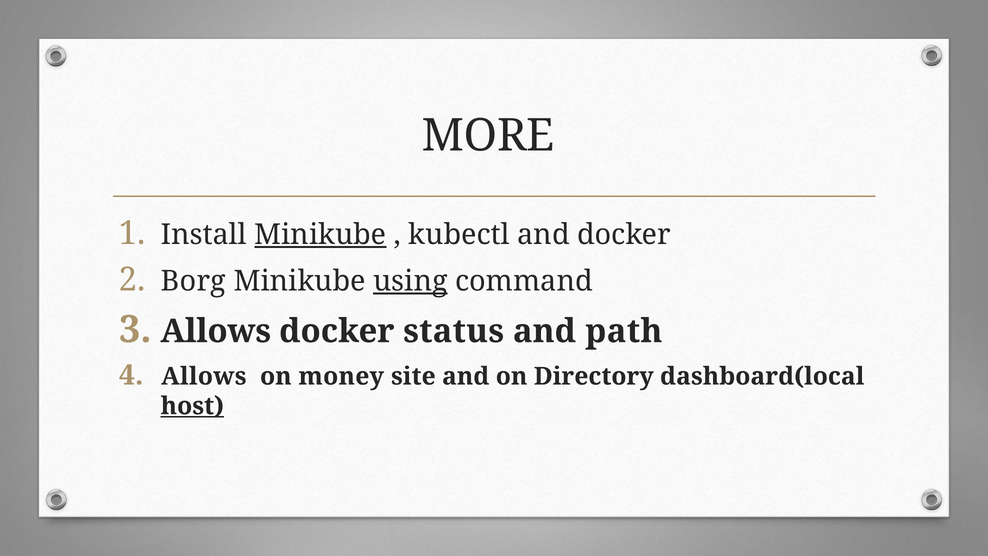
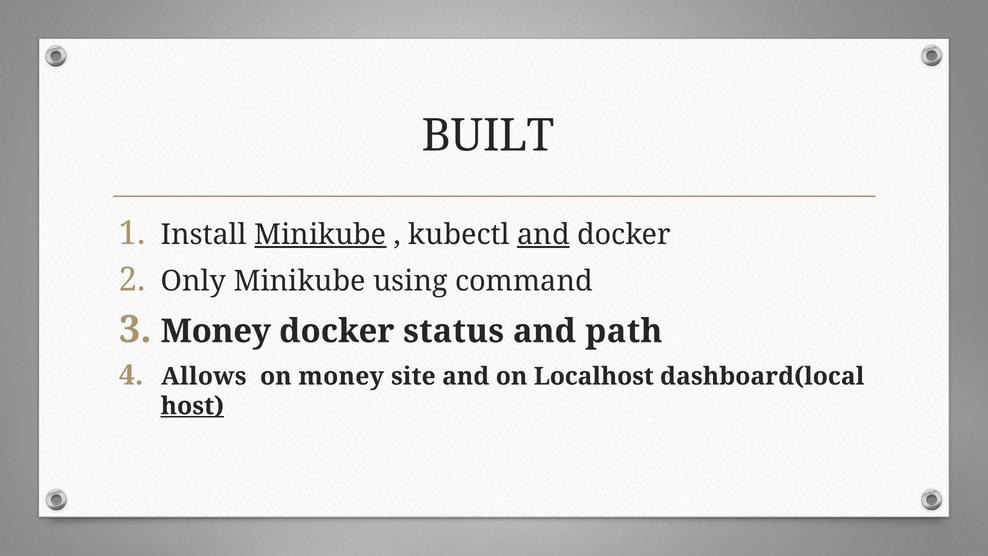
MORE: MORE -> BUILT (488, 136)
and underline: none -> present (543, 235)
Borg: Borg -> Only (193, 281)
using underline: present -> none (410, 281)
Allows: Allows -> Money (216, 331)
Directory: Directory -> Localhost (594, 376)
